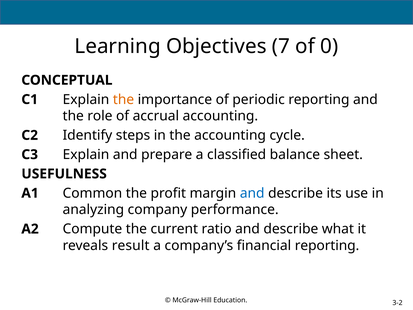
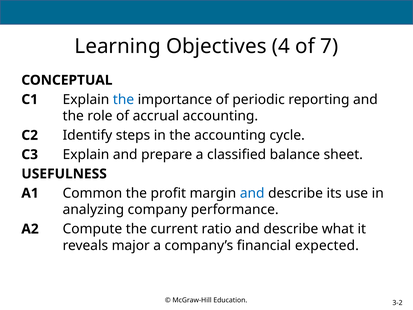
7: 7 -> 4 (281, 46)
0: 0 -> 7 (329, 46)
the colour: orange -> blue (124, 99)
result: result -> major (131, 245)
financial reporting: reporting -> expected (327, 245)
